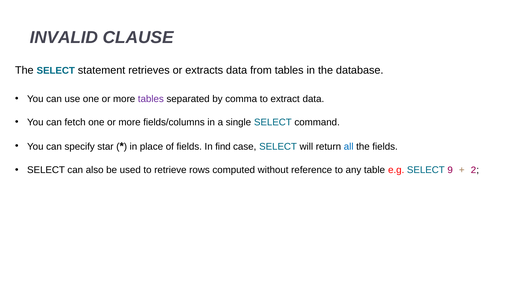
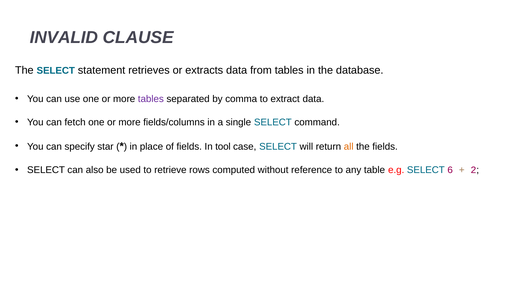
find: find -> tool (223, 147)
all colour: blue -> orange (349, 147)
9: 9 -> 6 (450, 170)
